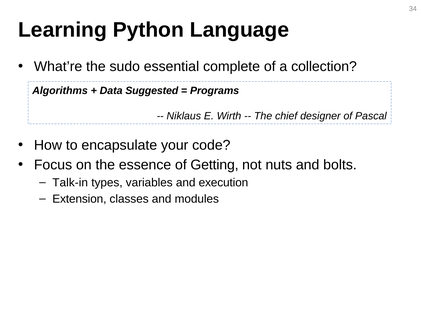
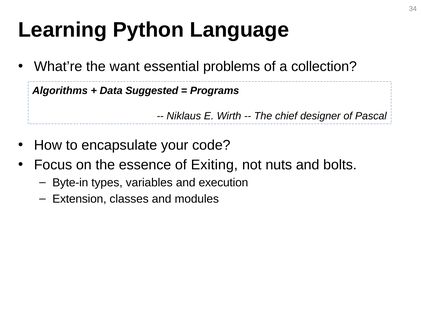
sudo: sudo -> want (125, 67)
complete: complete -> problems (232, 67)
Getting: Getting -> Exiting (214, 165)
Talk-in: Talk-in -> Byte-in (70, 182)
